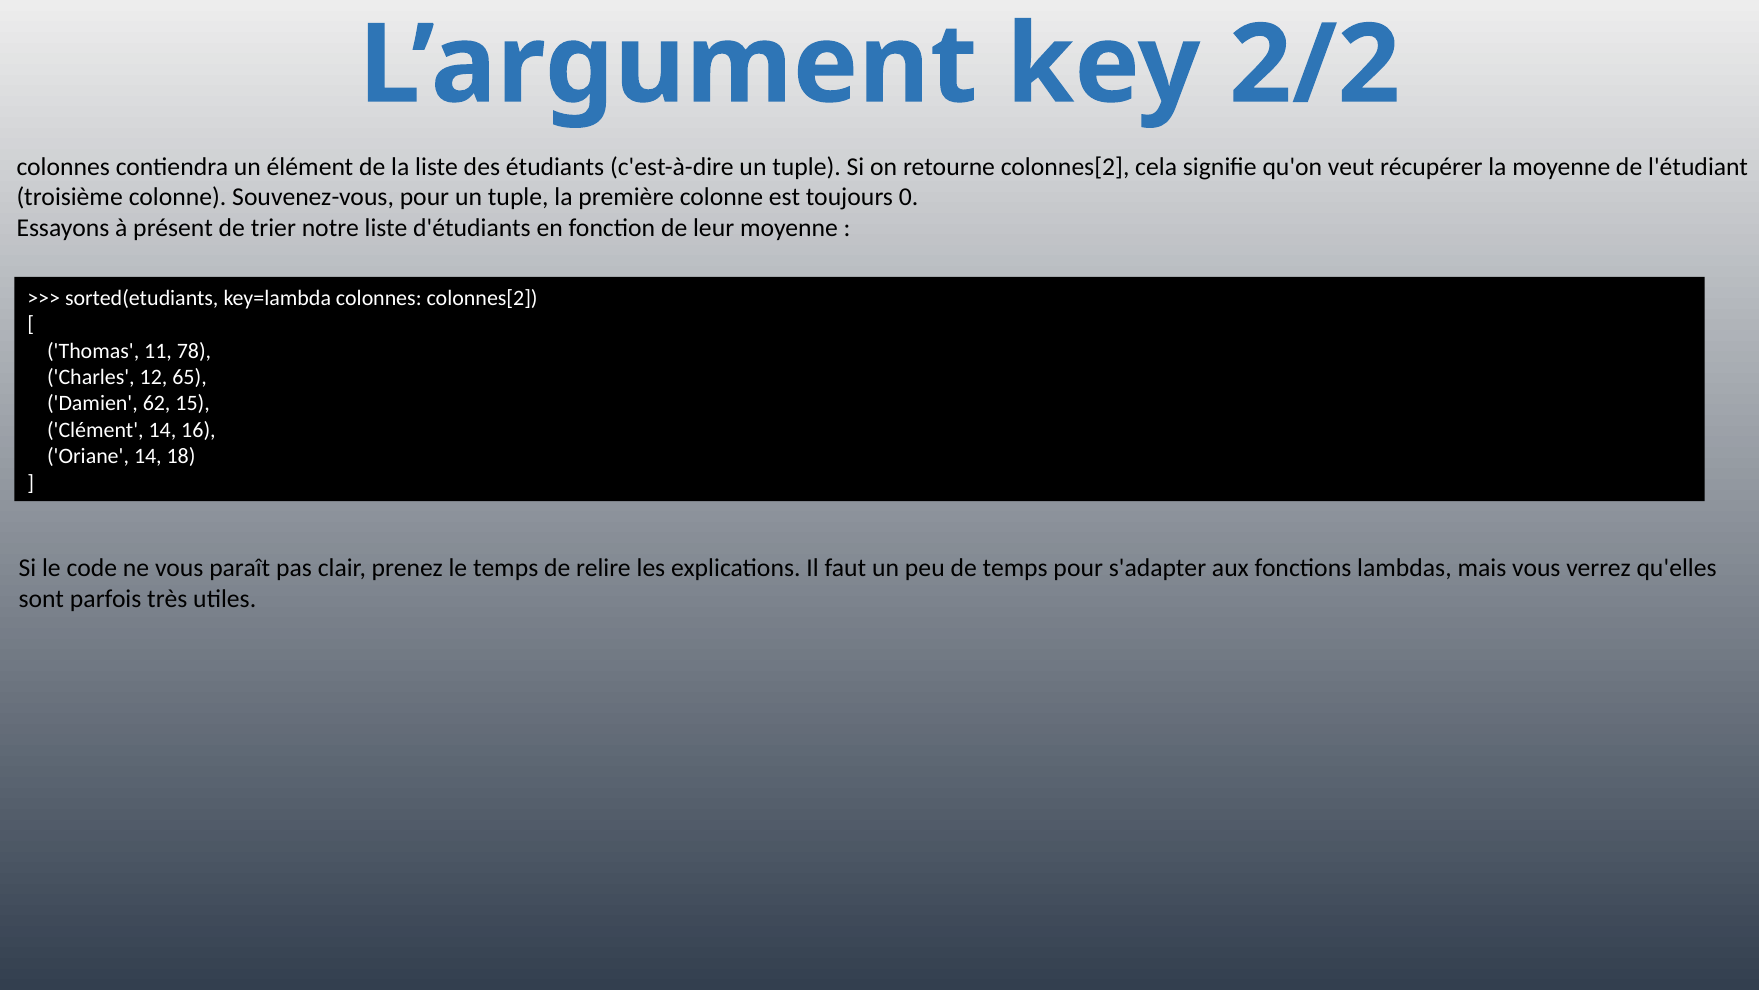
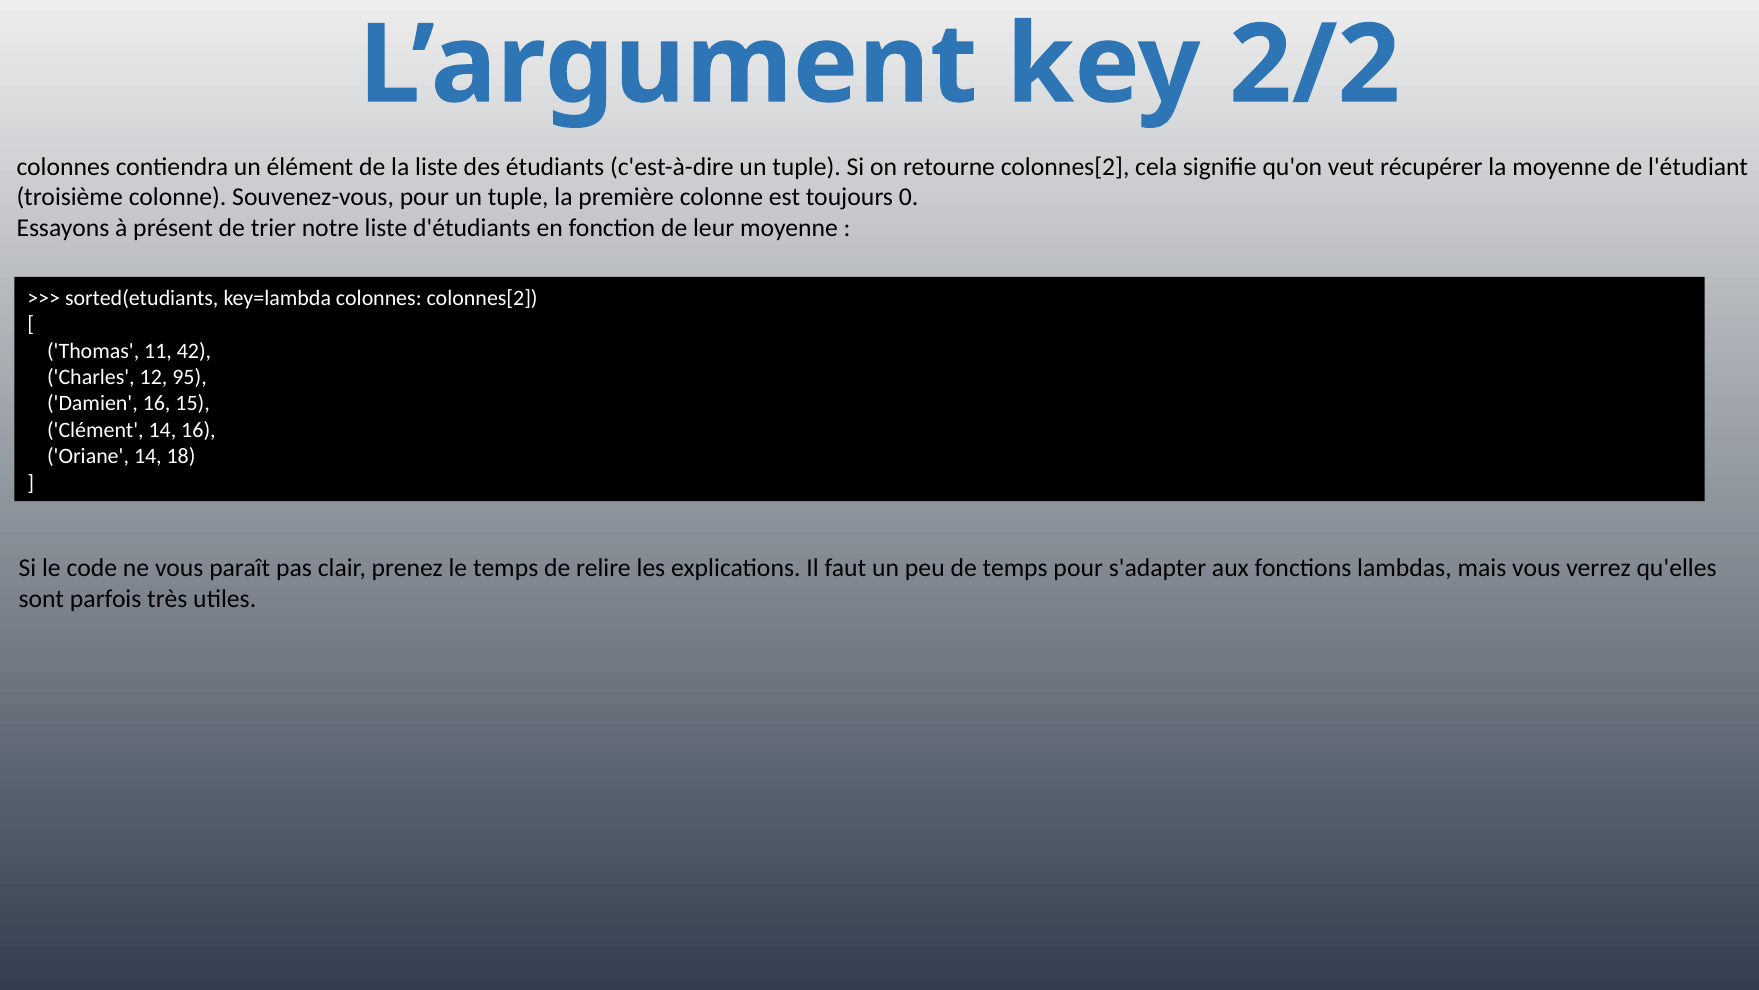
78: 78 -> 42 (194, 351)
65: 65 -> 95 (190, 377)
Damien 62: 62 -> 16 (157, 403)
